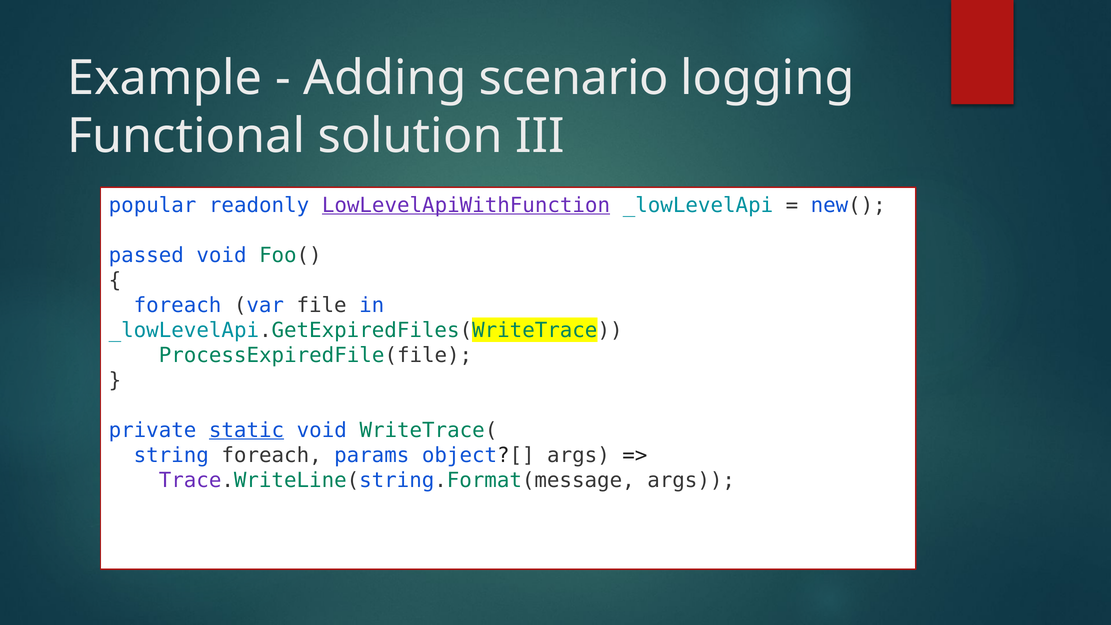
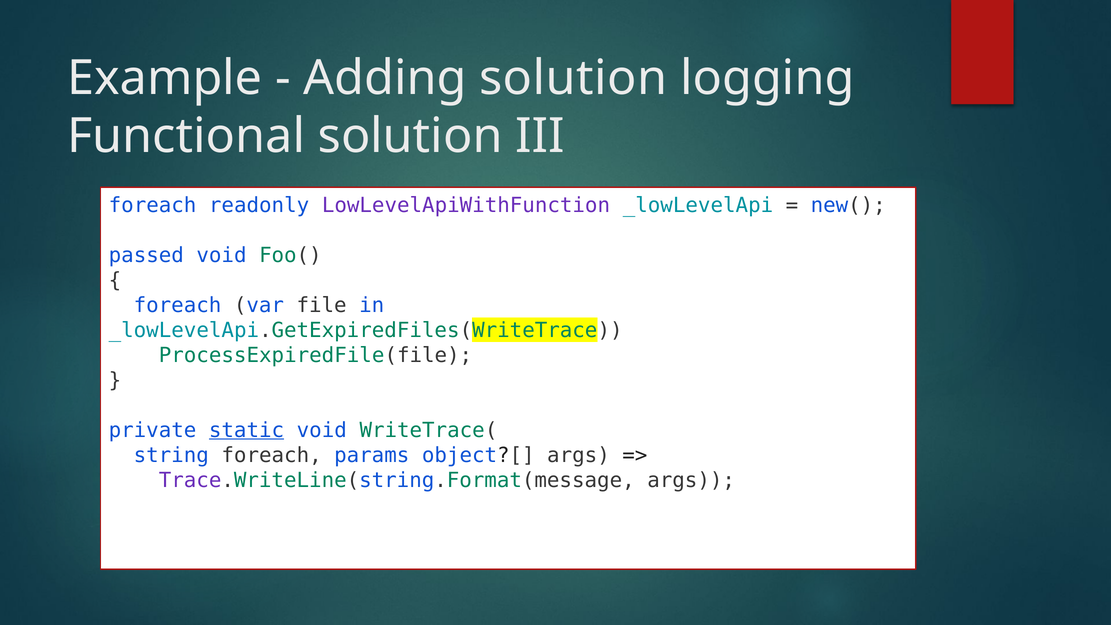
Adding scenario: scenario -> solution (573, 78)
popular: popular -> foreach (153, 205)
LowLevelApiWithFunction underline: present -> none (466, 205)
